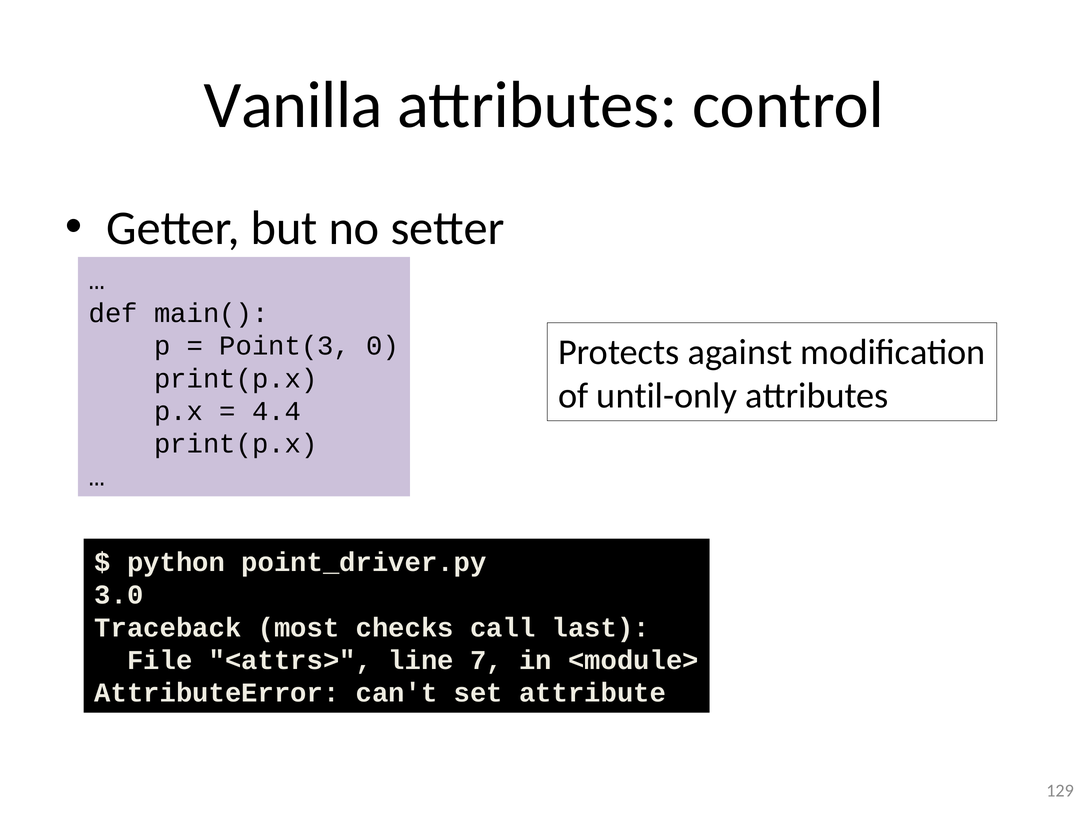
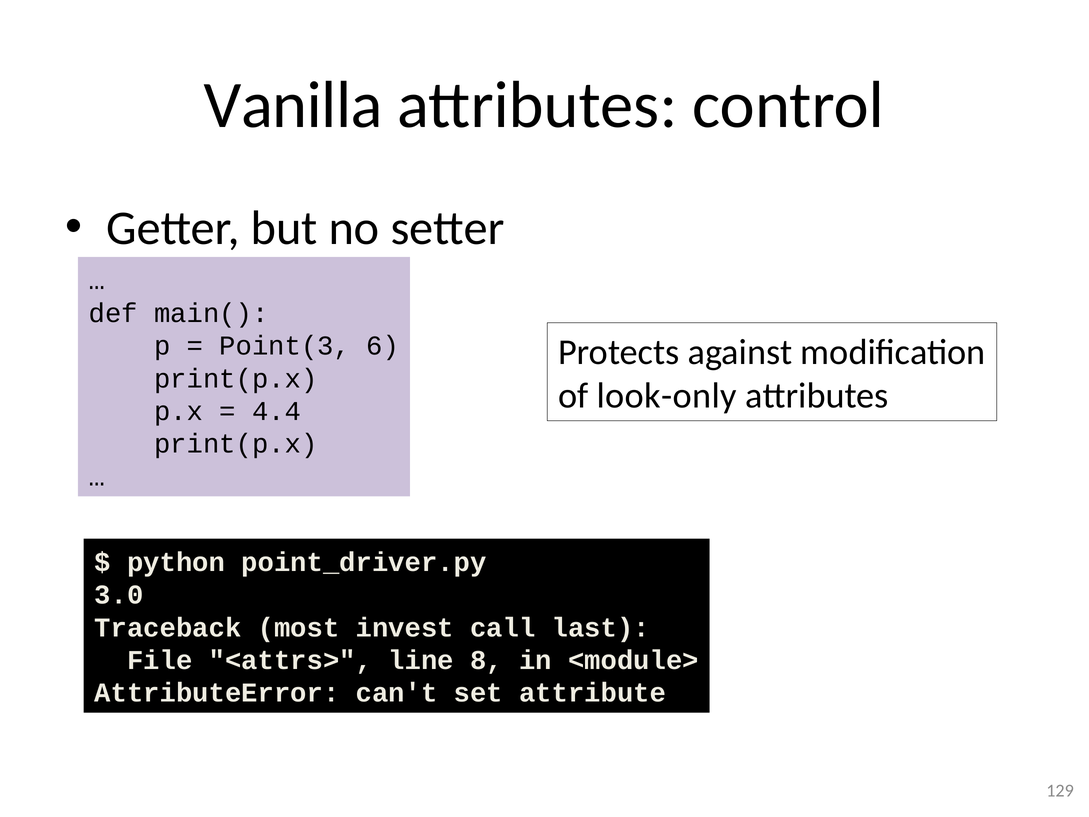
0: 0 -> 6 (383, 346)
until-only: until-only -> look-only (667, 396)
checks: checks -> invest (405, 627)
7: 7 -> 8 (486, 660)
